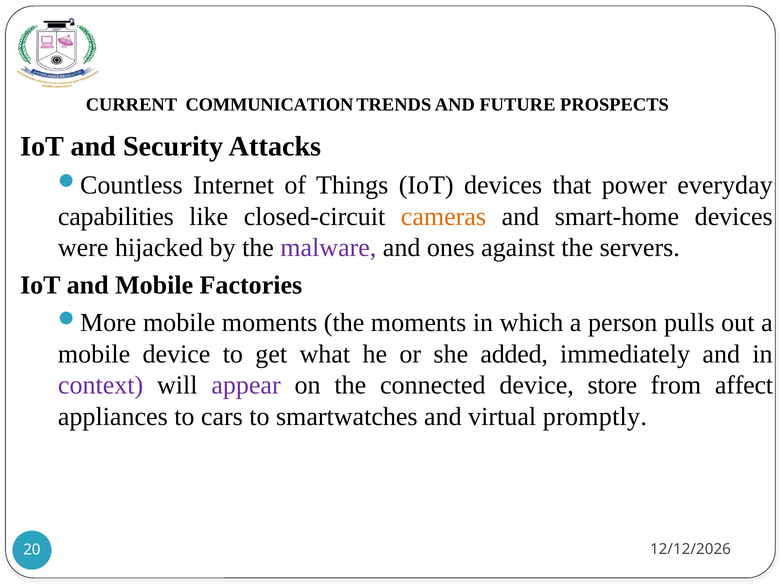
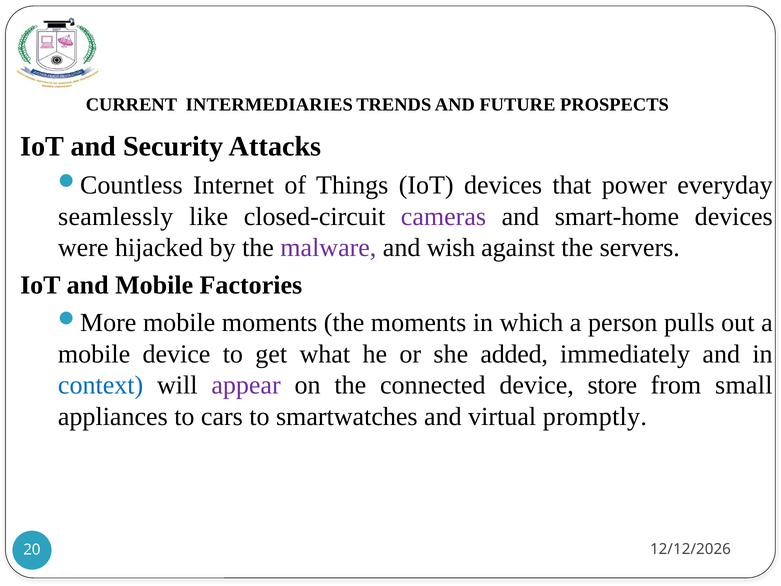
COMMUNICATION: COMMUNICATION -> INTERMEDIARIES (269, 105)
capabilities: capabilities -> seamlessly (116, 216)
cameras colour: orange -> purple (443, 216)
ones: ones -> wish (451, 248)
context colour: purple -> blue (101, 385)
affect: affect -> small (744, 385)
